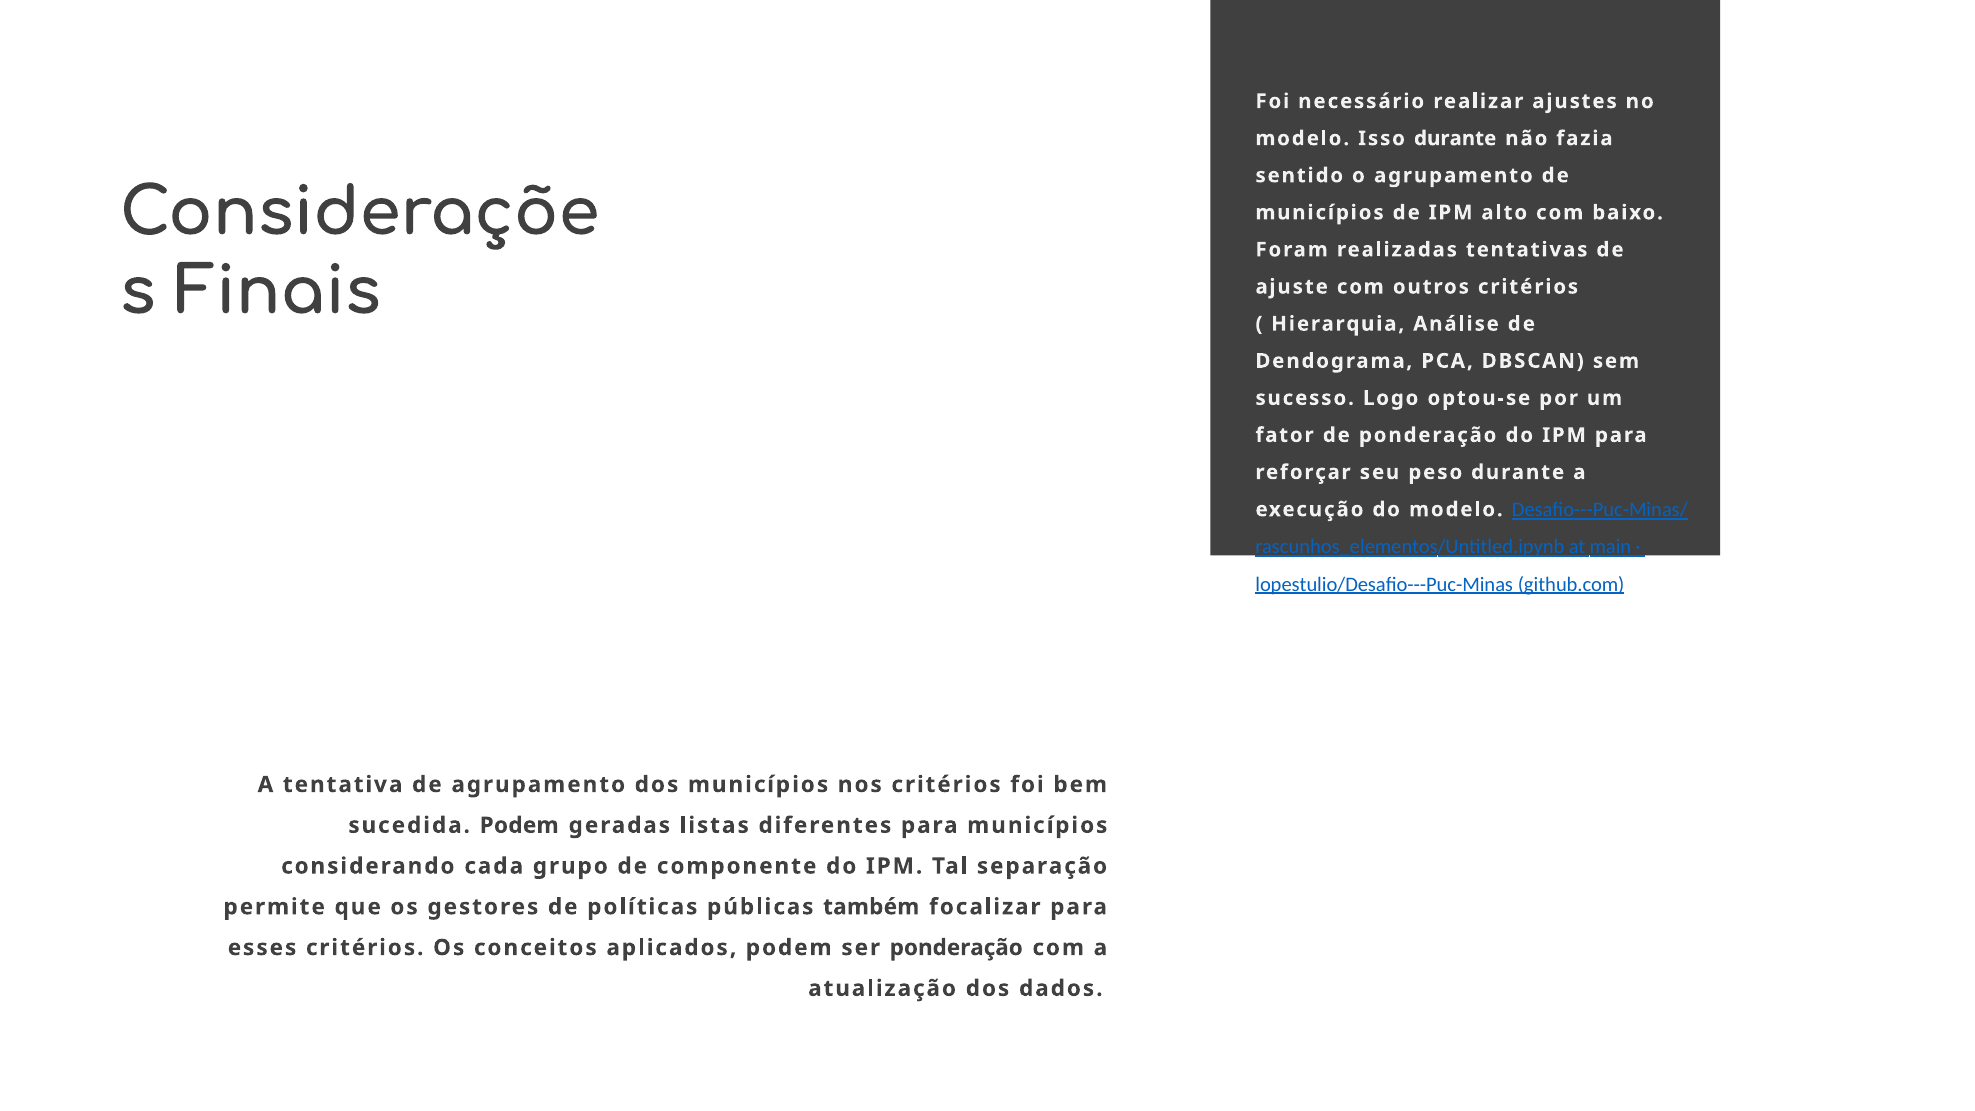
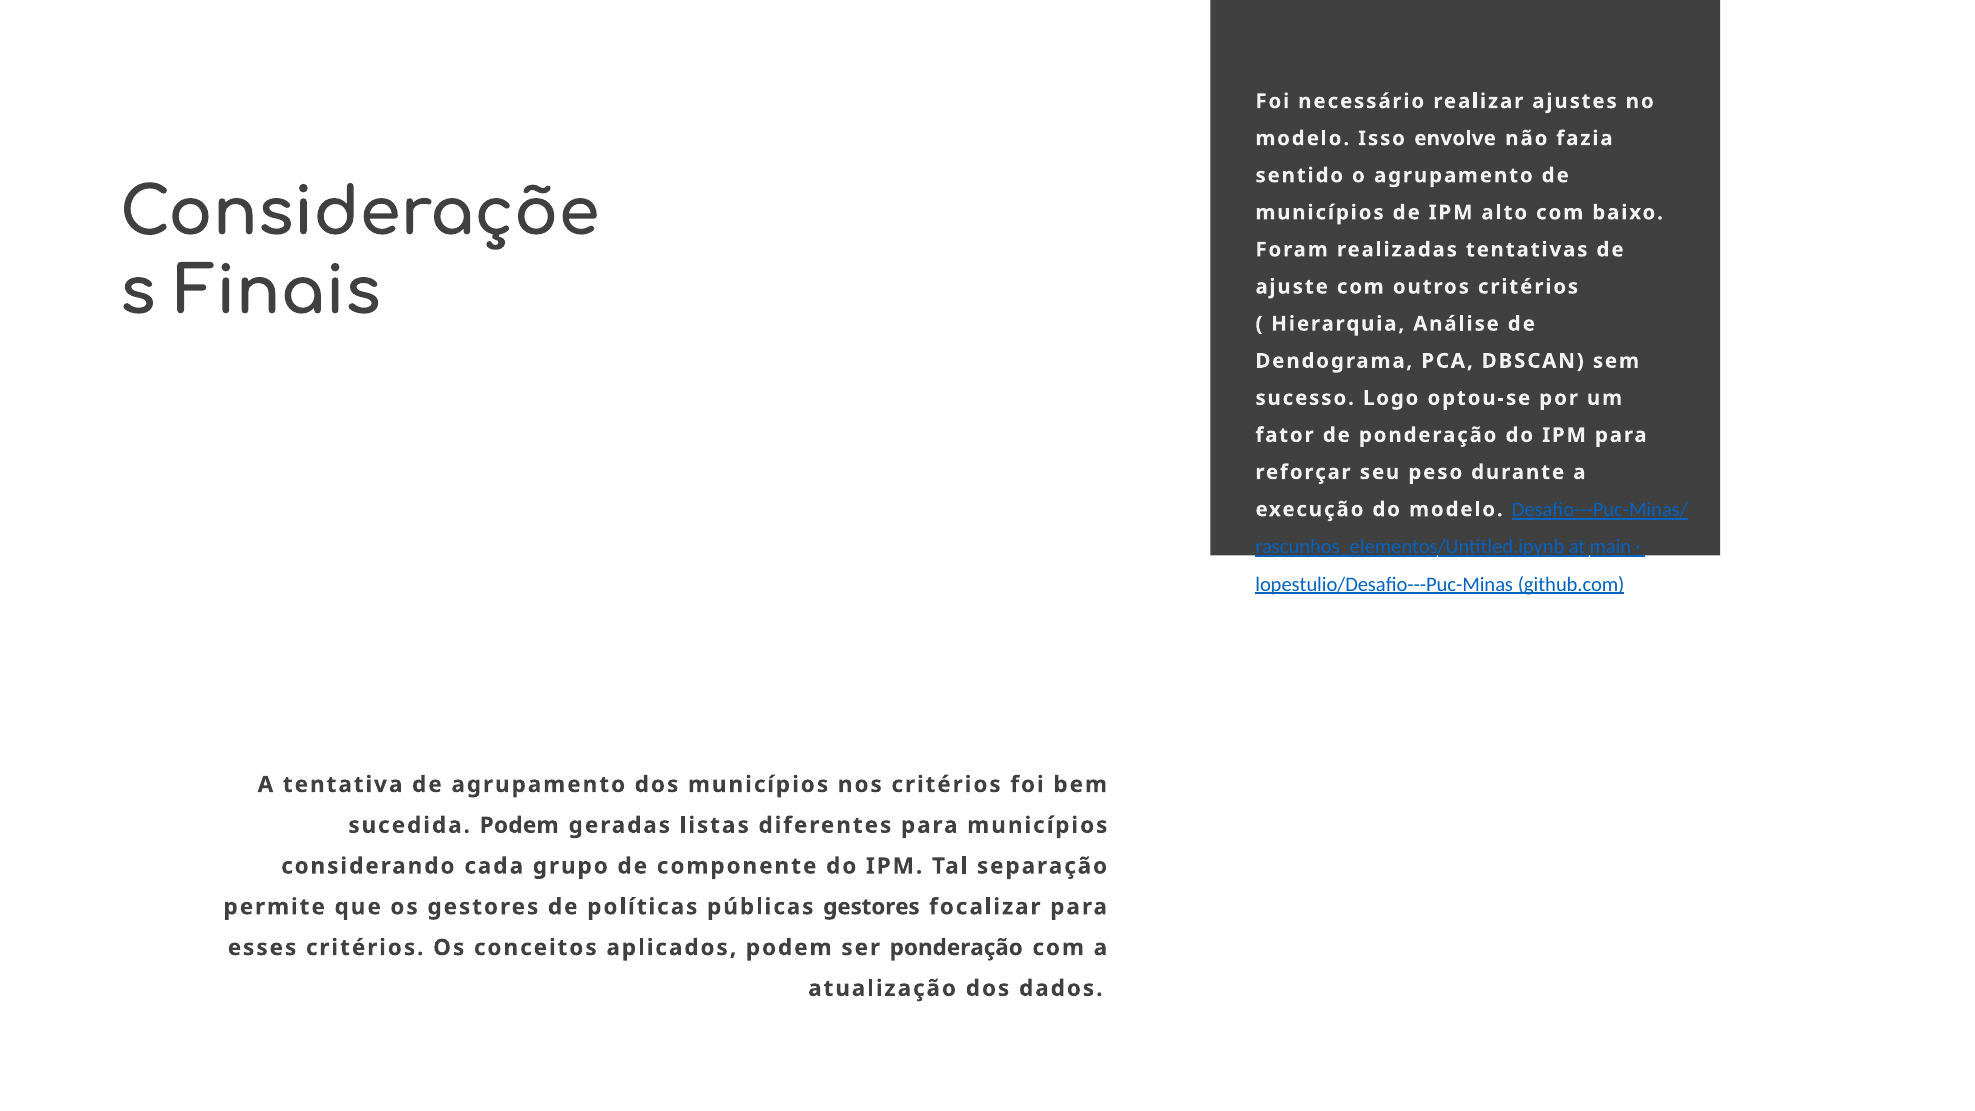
Isso durante: durante -> envolve (1455, 138)
públicas também: também -> gestores (871, 907)
